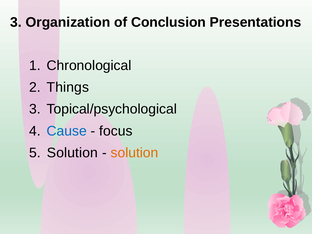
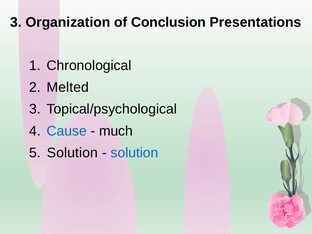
Things: Things -> Melted (68, 87)
focus: focus -> much (116, 131)
solution colour: orange -> blue (135, 153)
